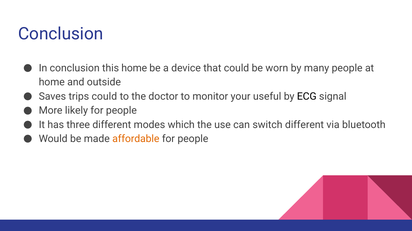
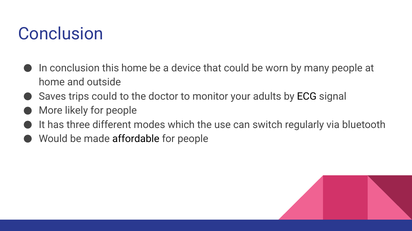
useful: useful -> adults (267, 97)
switch different: different -> regularly (305, 125)
affordable colour: orange -> black (136, 139)
